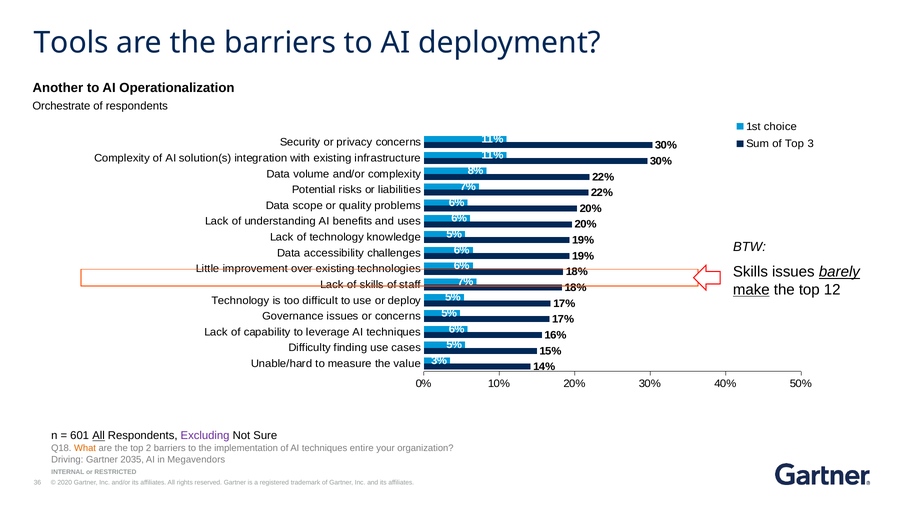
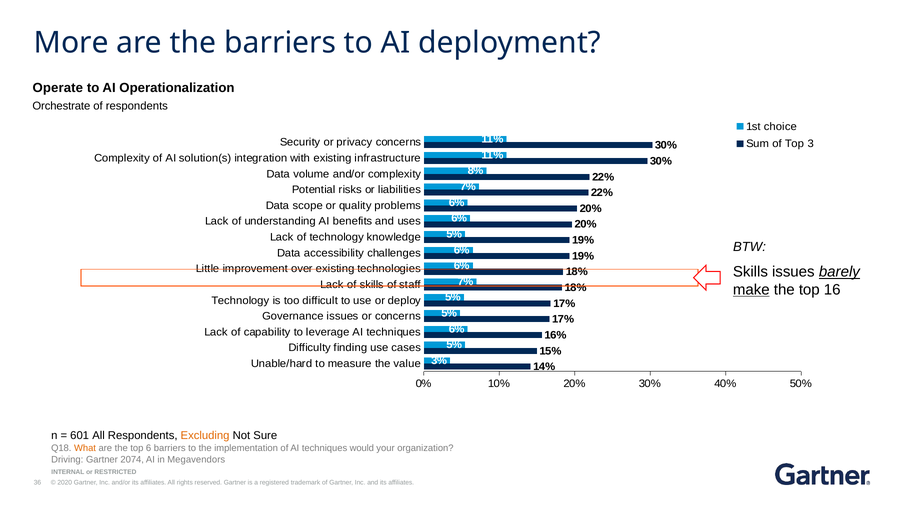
Tools: Tools -> More (71, 43)
Another: Another -> Operate (58, 88)
12: 12 -> 16 (832, 290)
All underline: present -> none (99, 435)
Excluding colour: purple -> orange (205, 435)
2: 2 -> 6 (149, 448)
entire: entire -> would (362, 448)
2035: 2035 -> 2074 (132, 459)
